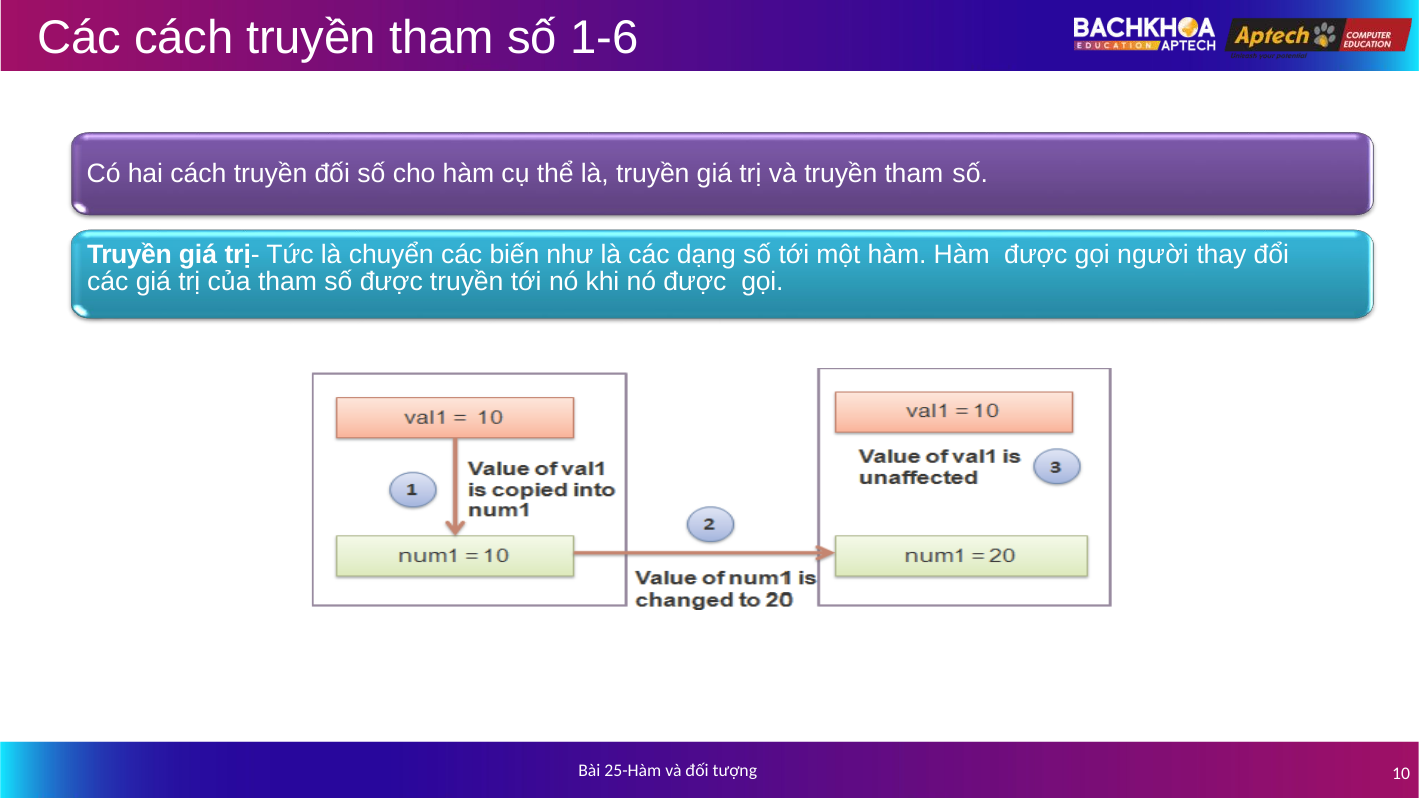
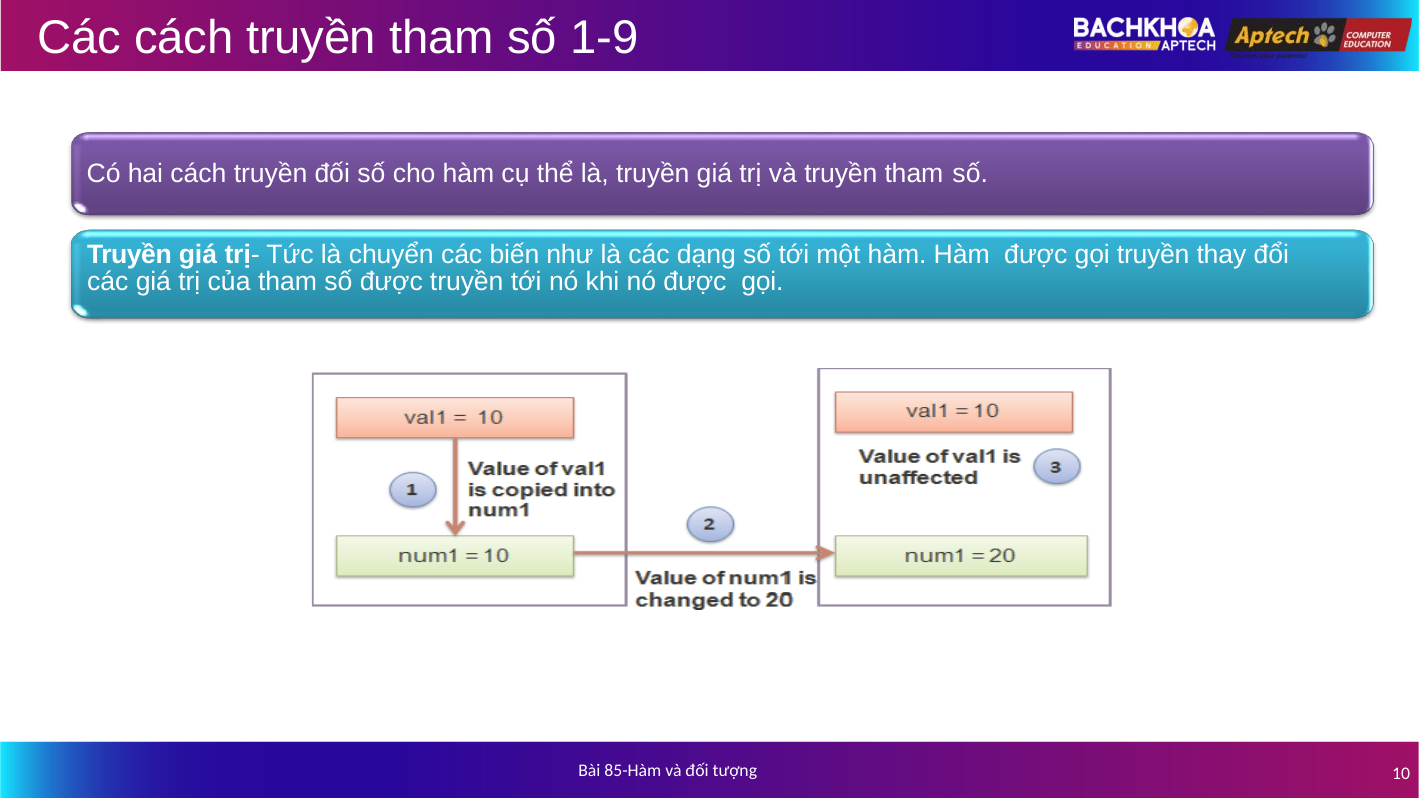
1-6: 1-6 -> 1-9 (604, 38)
gọi người: người -> truyền (1153, 255)
25-Hàm: 25-Hàm -> 85-Hàm (633, 771)
